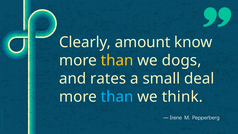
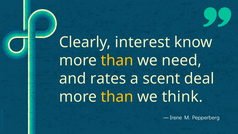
amount: amount -> interest (142, 42)
dogs: dogs -> need (182, 60)
small: small -> scent (161, 79)
than colour: light blue -> yellow (117, 97)
